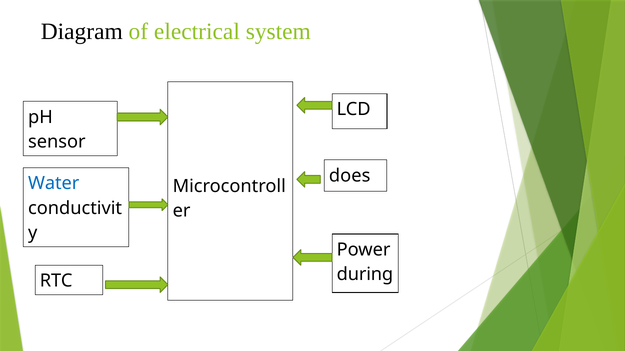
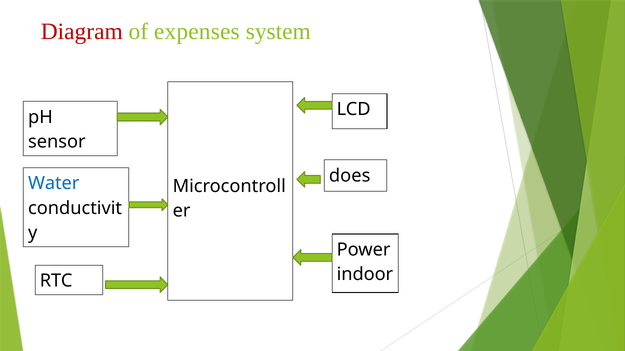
Diagram colour: black -> red (82, 32)
electrical: electrical -> expenses (197, 32)
during: during -> indoor (365, 275)
